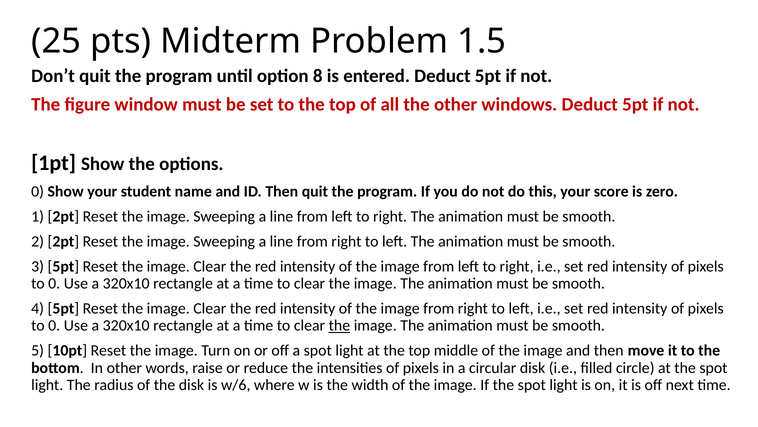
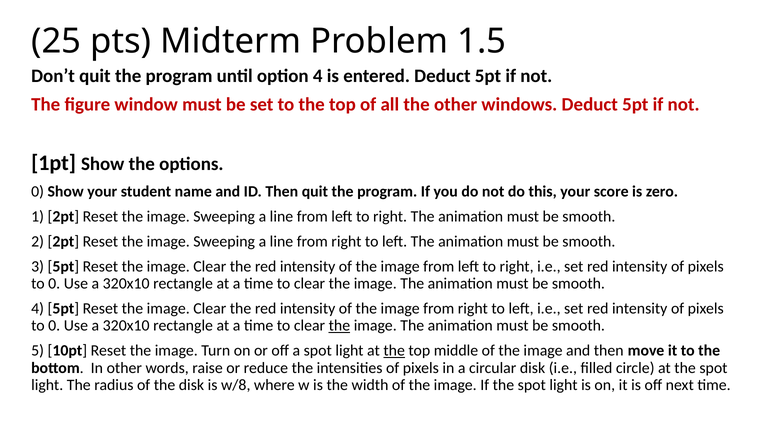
option 8: 8 -> 4 (318, 76)
the underline: none -> present (394, 350)
w/6: w/6 -> w/8 (236, 384)
